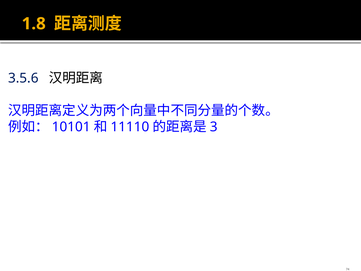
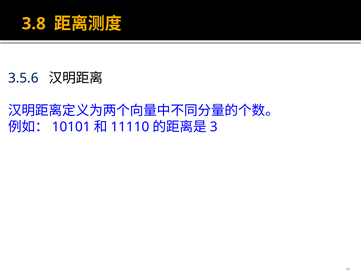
1.8: 1.8 -> 3.8 (34, 24)
